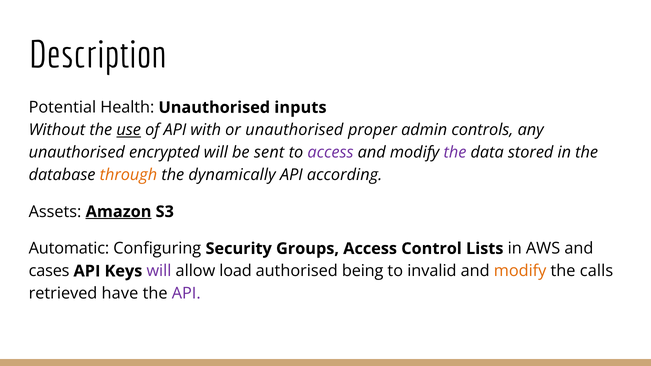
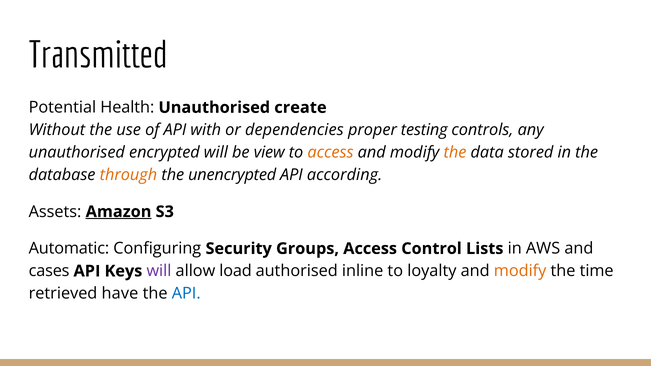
Description: Description -> Transmitted (98, 55)
inputs: inputs -> create (300, 108)
use underline: present -> none (129, 130)
or unauthorised: unauthorised -> dependencies (294, 130)
admin: admin -> testing (424, 130)
sent: sent -> view (269, 152)
access colour: purple -> orange (331, 152)
the colour: purple -> orange (455, 152)
dynamically: dynamically -> unencrypted (232, 175)
being: being -> inline (363, 271)
invalid: invalid -> loyalty (432, 271)
calls: calls -> time (597, 271)
API colour: purple -> blue (186, 294)
